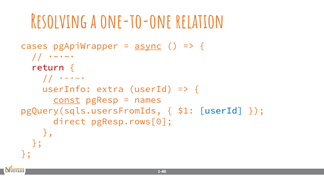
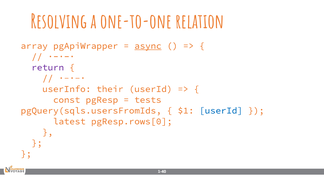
cases: cases -> array (34, 46)
return colour: red -> purple (48, 68)
extra: extra -> their (110, 89)
const underline: present -> none (67, 100)
names: names -> tests (148, 100)
direct: direct -> latest (69, 122)
